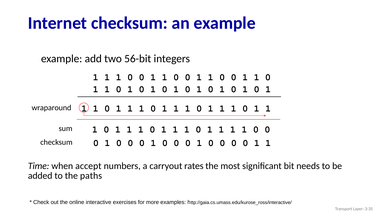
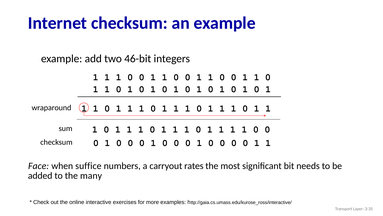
56-bit: 56-bit -> 46-bit (138, 59)
Time: Time -> Face (39, 165)
accept: accept -> suffice (88, 165)
paths: paths -> many (91, 175)
